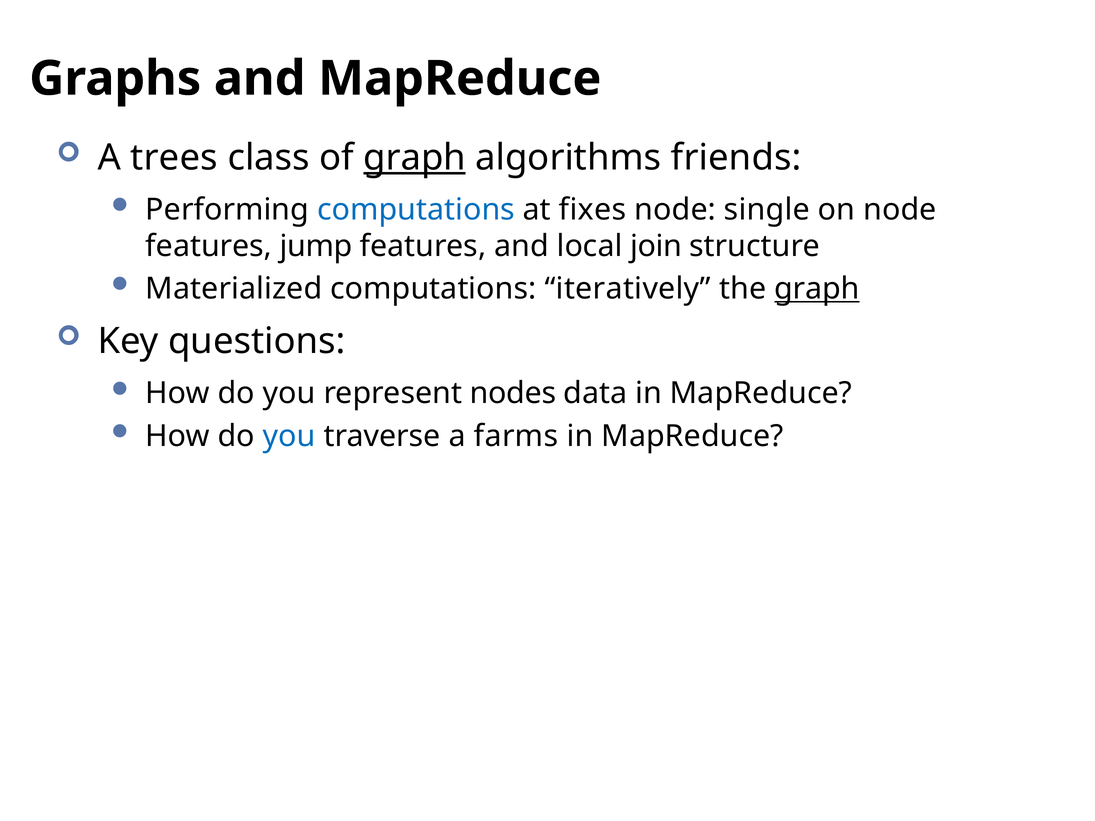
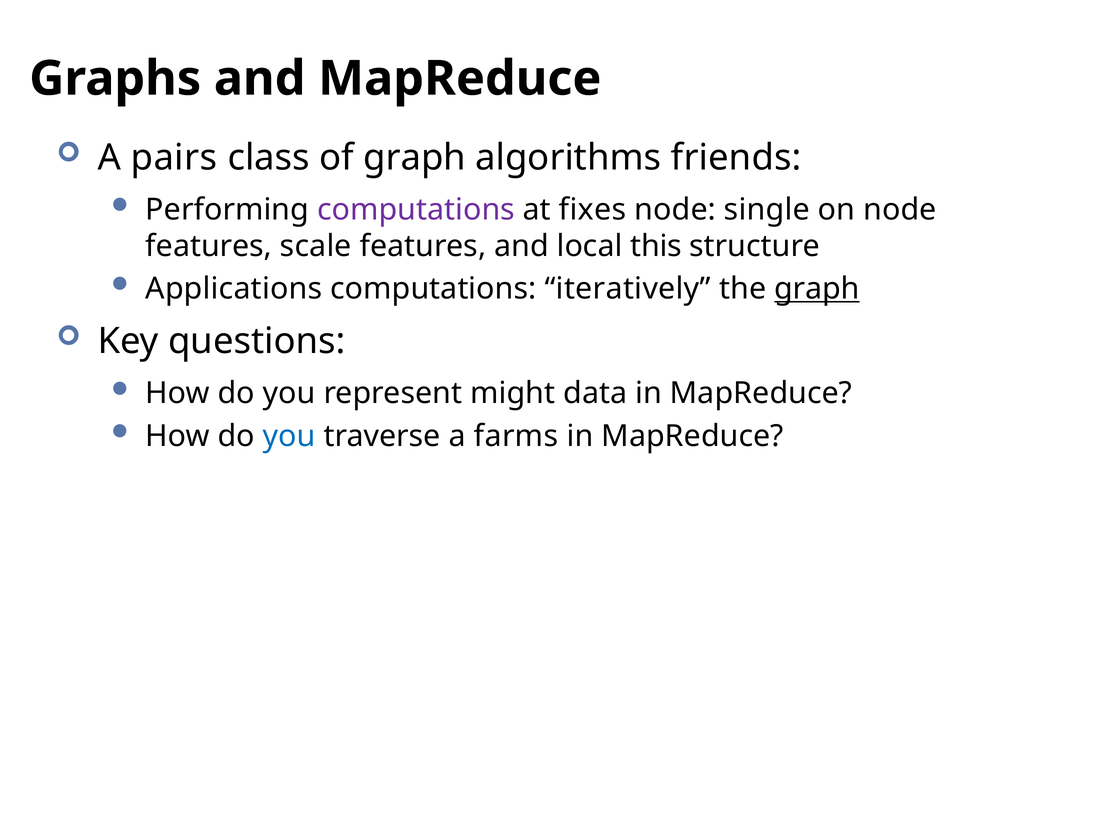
trees: trees -> pairs (174, 158)
graph underline: present -> none (415, 158)
computations colour: blue -> purple (416, 210)
jump: jump -> scale (316, 246)
join: join -> this (656, 246)
Materialized: Materialized -> Applications (234, 289)
nodes: nodes -> might (513, 393)
